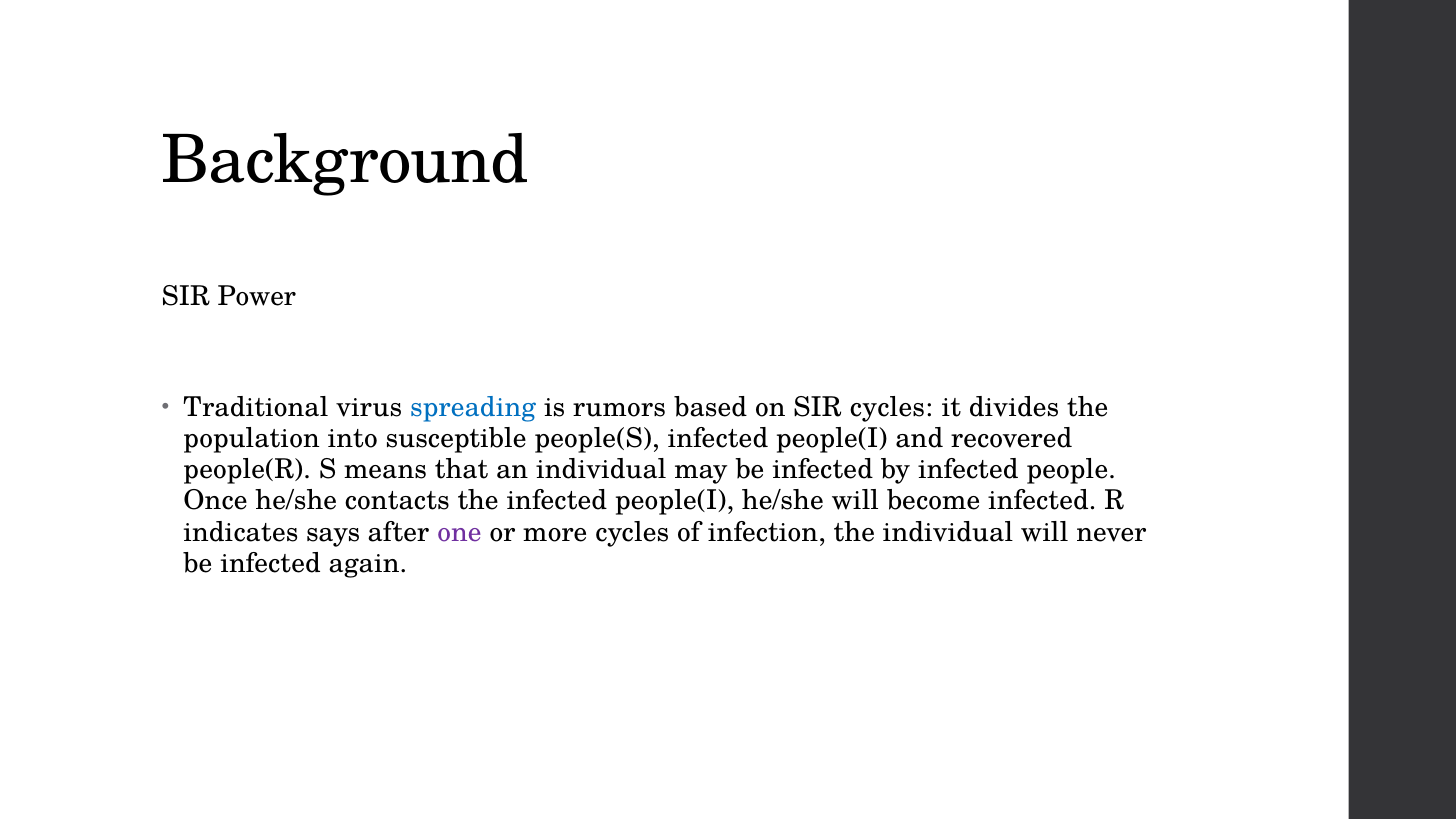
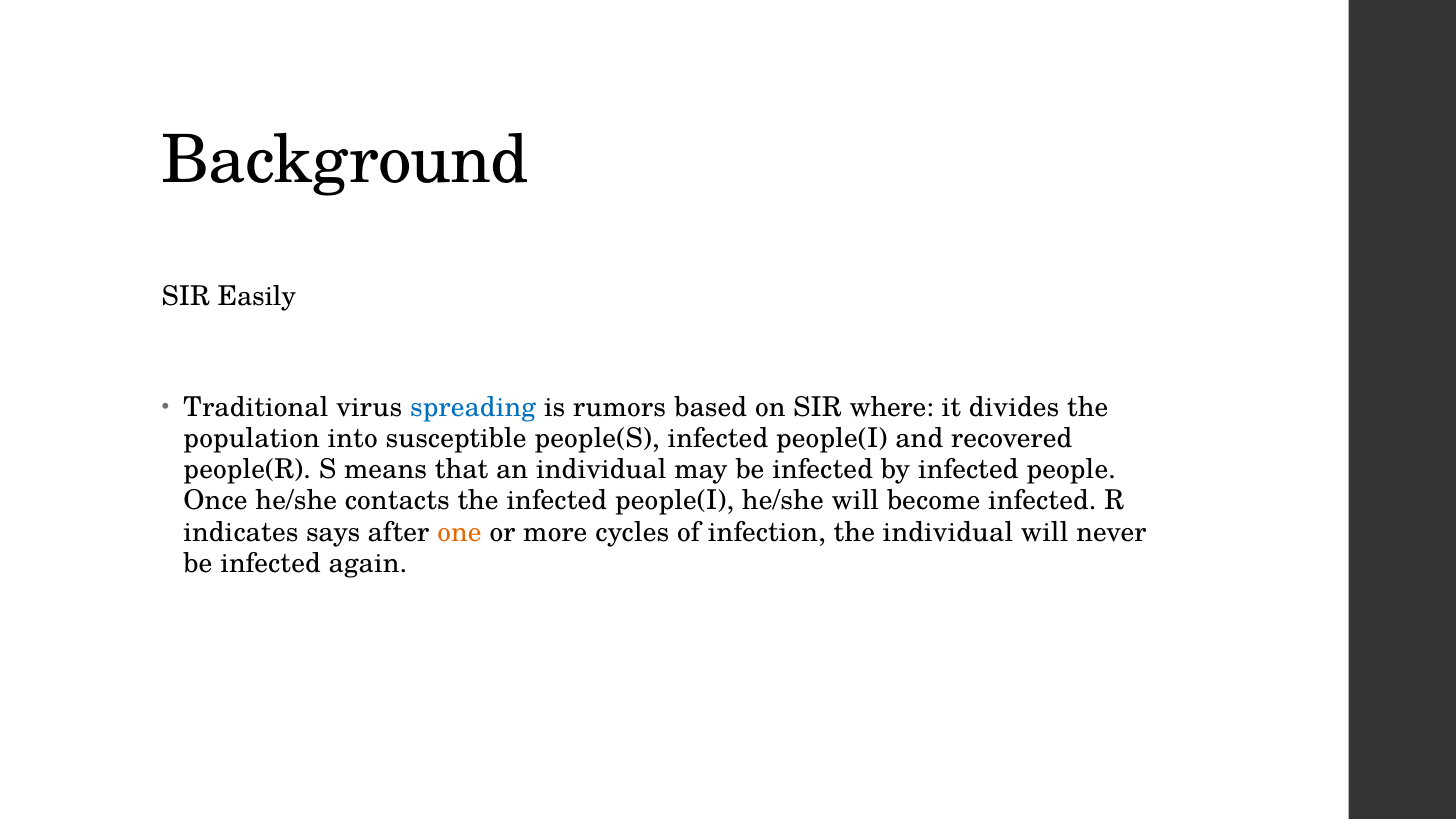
Power: Power -> Easily (257, 297)
SIR cycles: cycles -> where (892, 408)
one colour: purple -> orange (459, 532)
